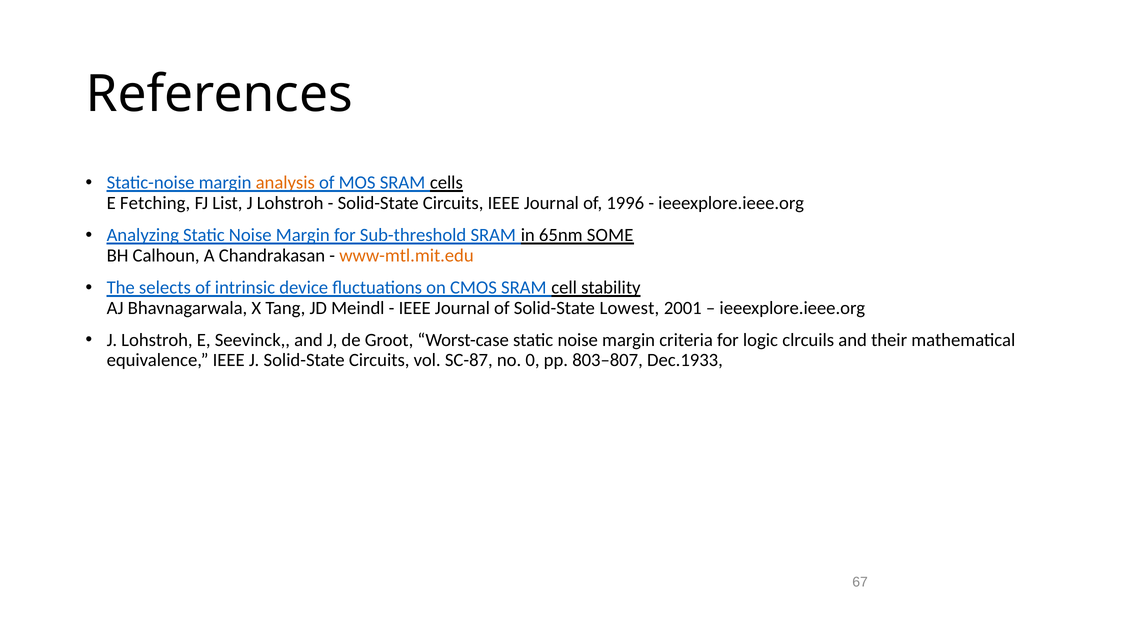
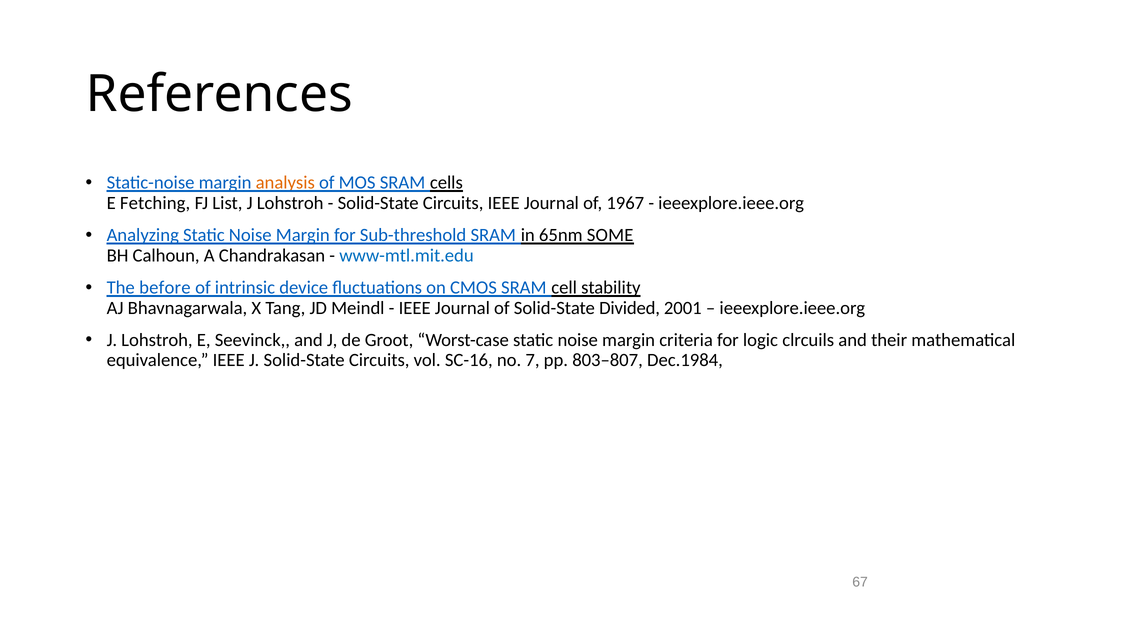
1996: 1996 -> 1967 (625, 203)
www-mtl.mit.edu colour: orange -> blue (407, 255)
selects: selects -> before (165, 288)
Lowest: Lowest -> Divided (630, 308)
SC-87: SC-87 -> SC-16 (469, 360)
0: 0 -> 7 (532, 360)
Dec.1933: Dec.1933 -> Dec.1984 (685, 360)
